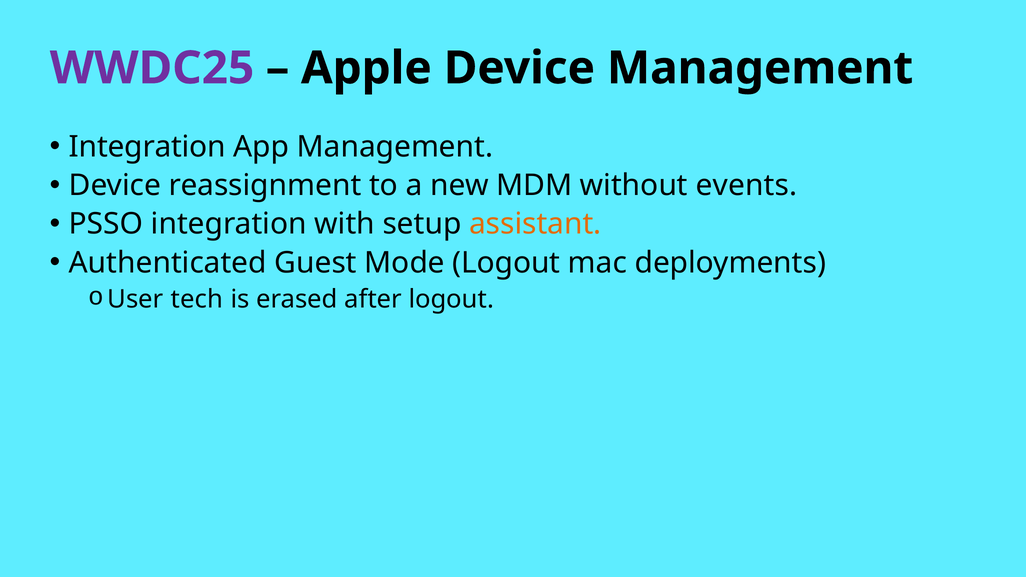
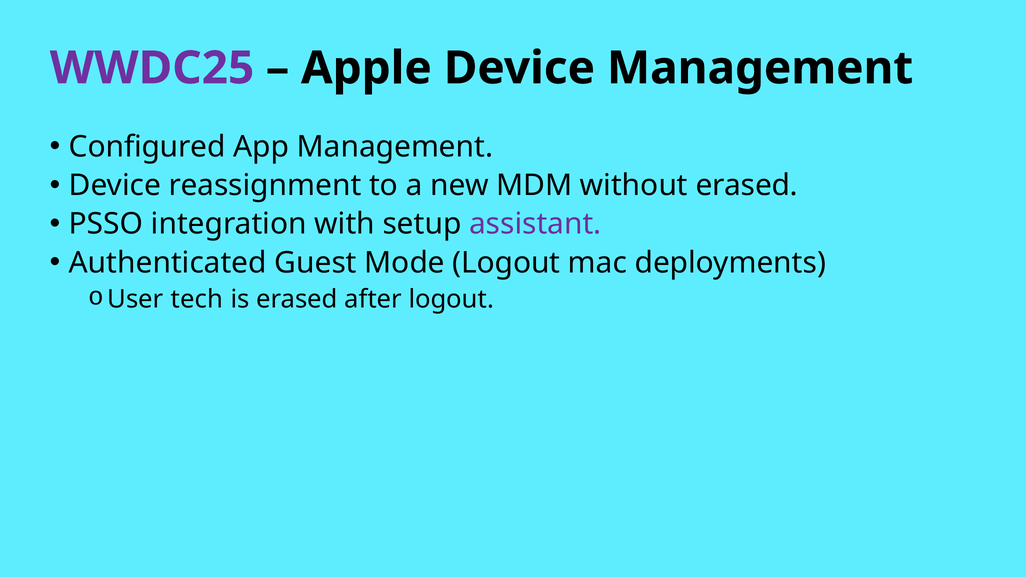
Integration: Integration -> Configured (147, 147)
without events: events -> erased (747, 185)
assistant colour: orange -> purple (535, 224)
